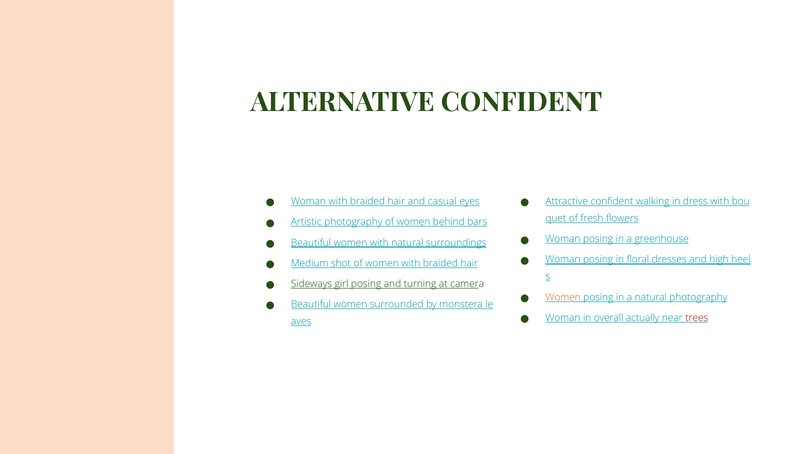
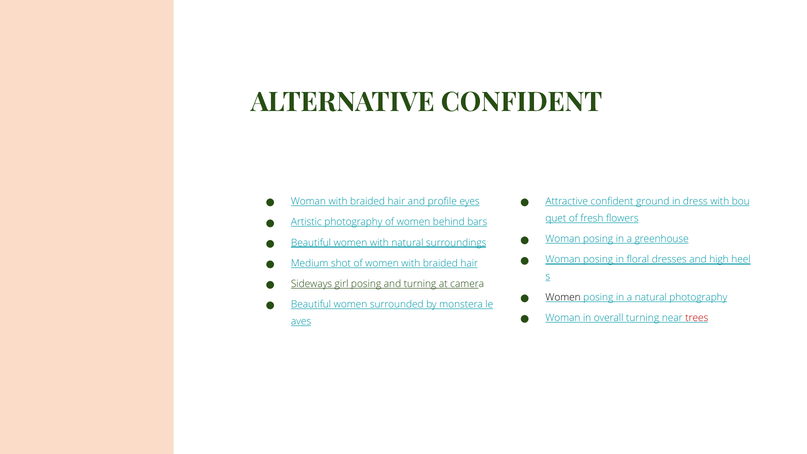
casual: casual -> profile (442, 201)
walking: walking -> ground (653, 201)
Women colour: orange -> black (563, 297)
overall actually: actually -> turning (643, 318)
